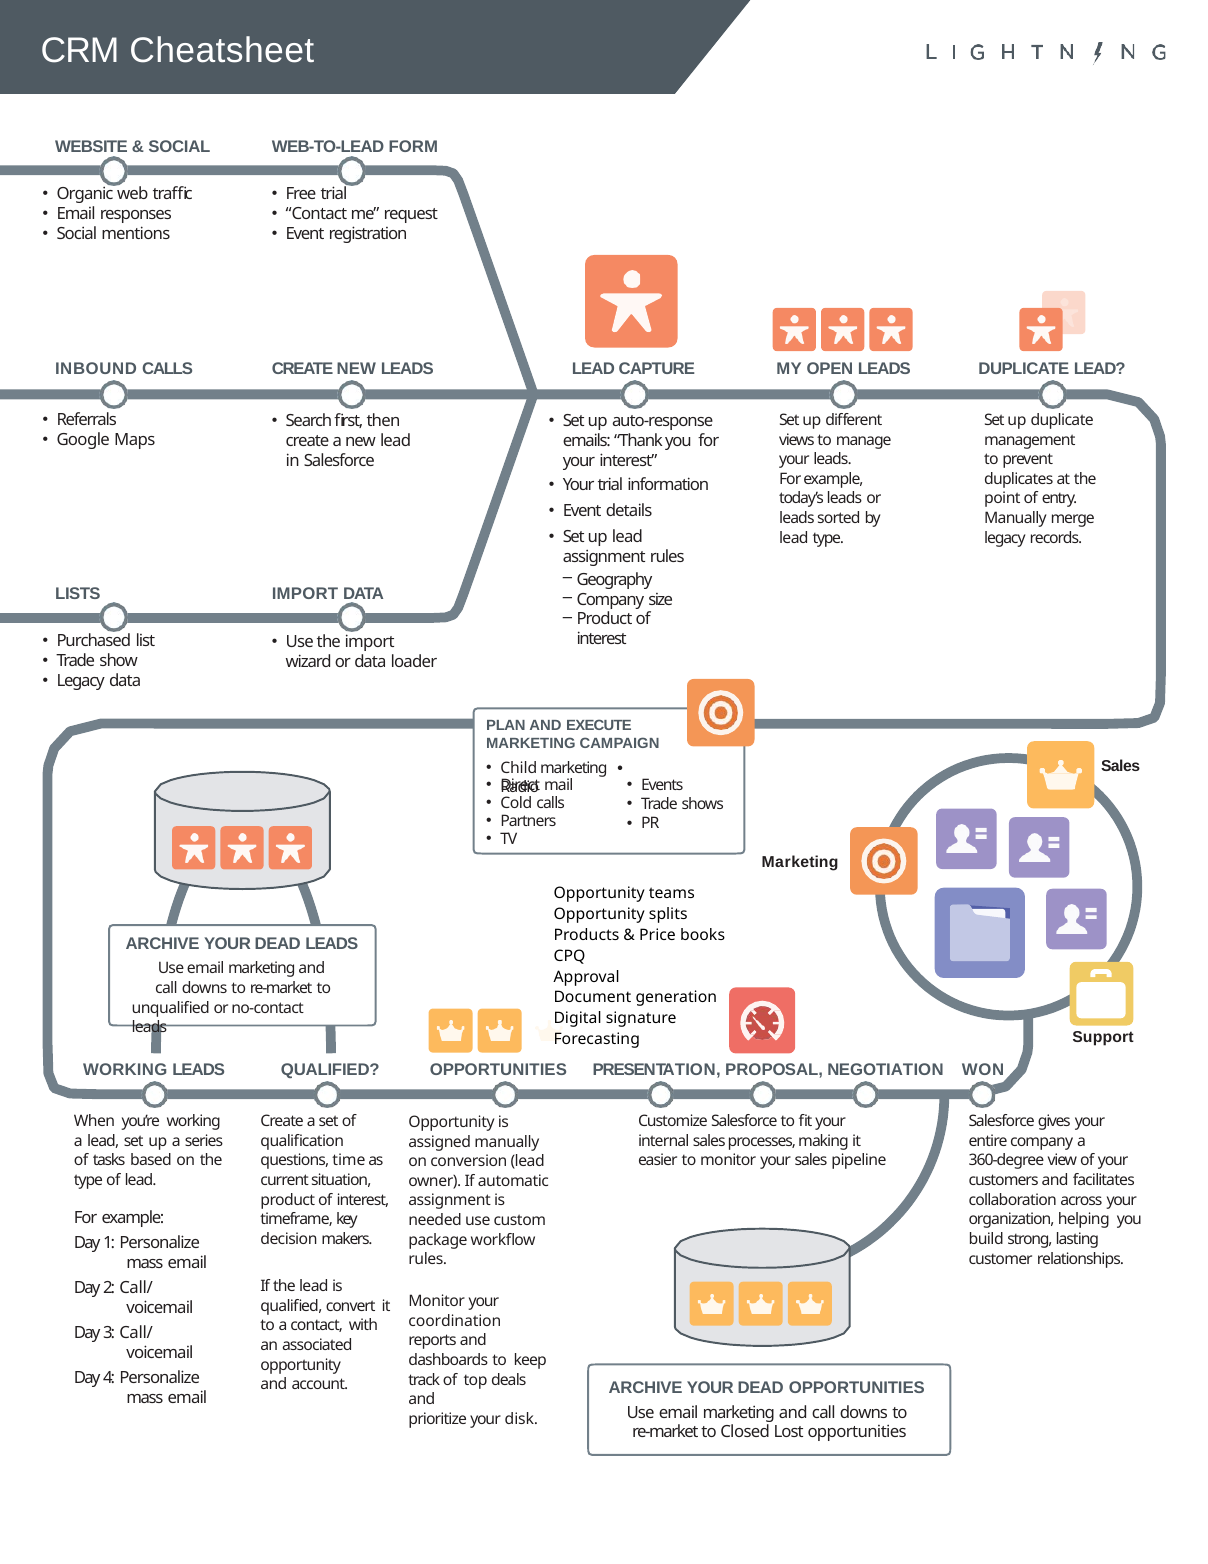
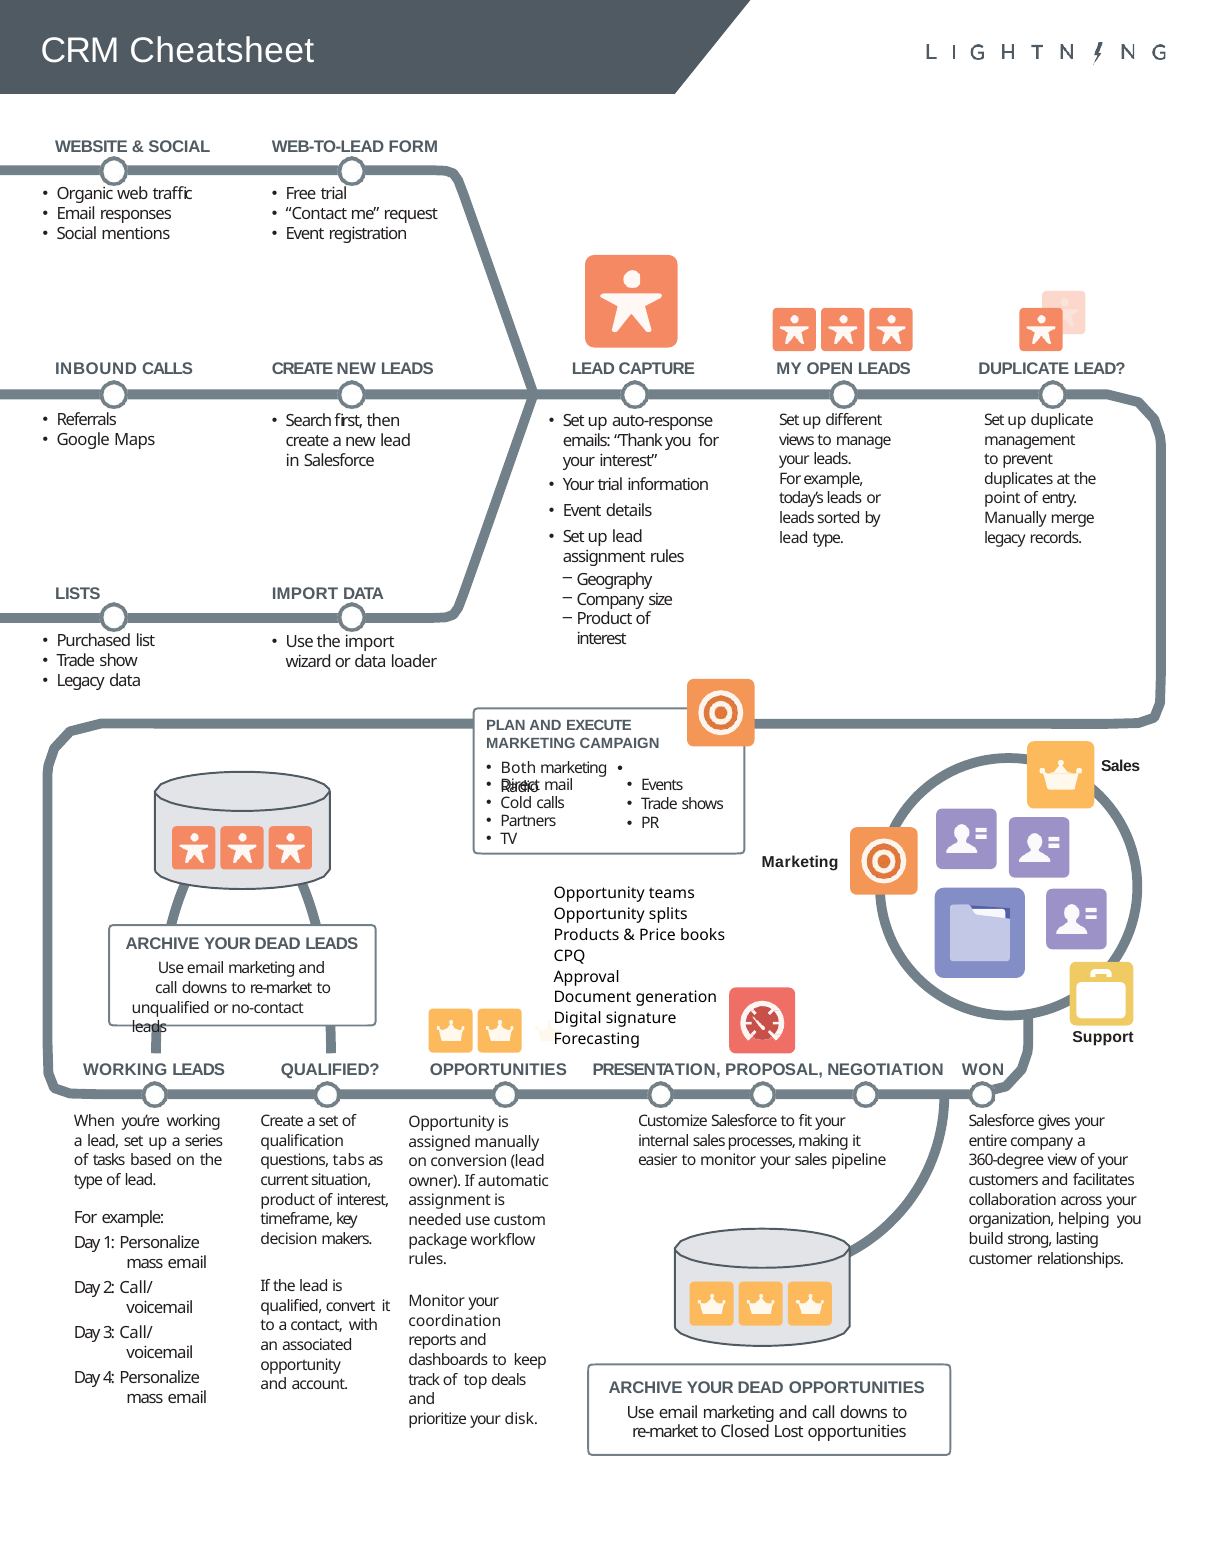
Child: Child -> Both (519, 768)
time: time -> tabs (349, 1160)
